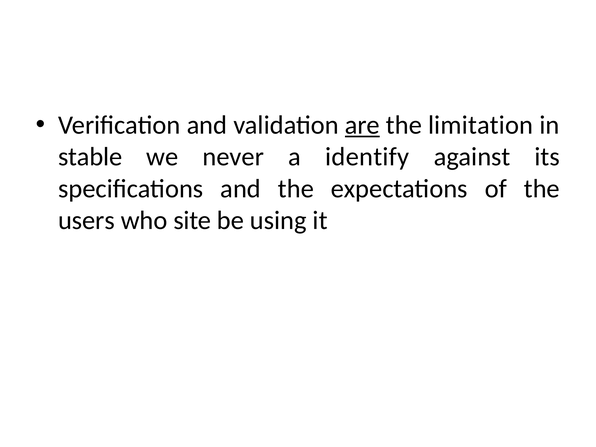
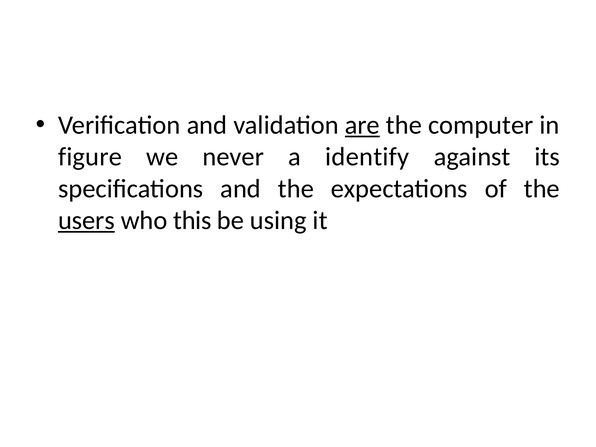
limitation: limitation -> computer (481, 125)
stable: stable -> figure (90, 157)
users underline: none -> present (86, 220)
site: site -> this (192, 220)
